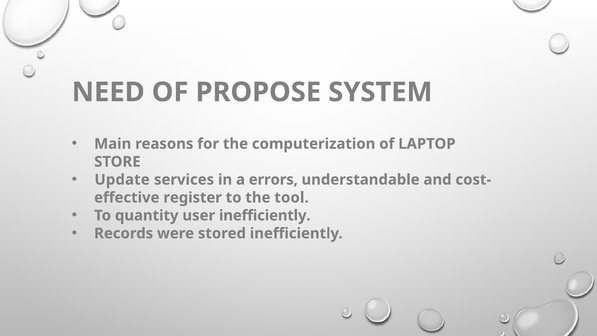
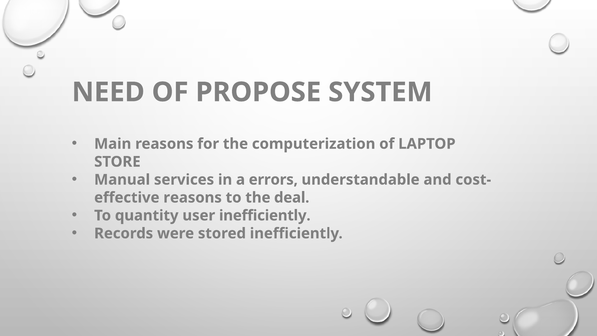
Update: Update -> Manual (122, 180)
register: register -> reasons (193, 197)
tool: tool -> deal (292, 197)
